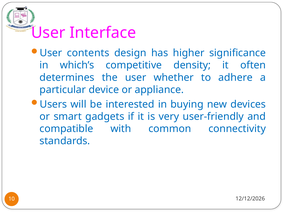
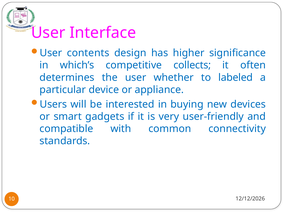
density: density -> collects (192, 65)
adhere: adhere -> labeled (236, 78)
